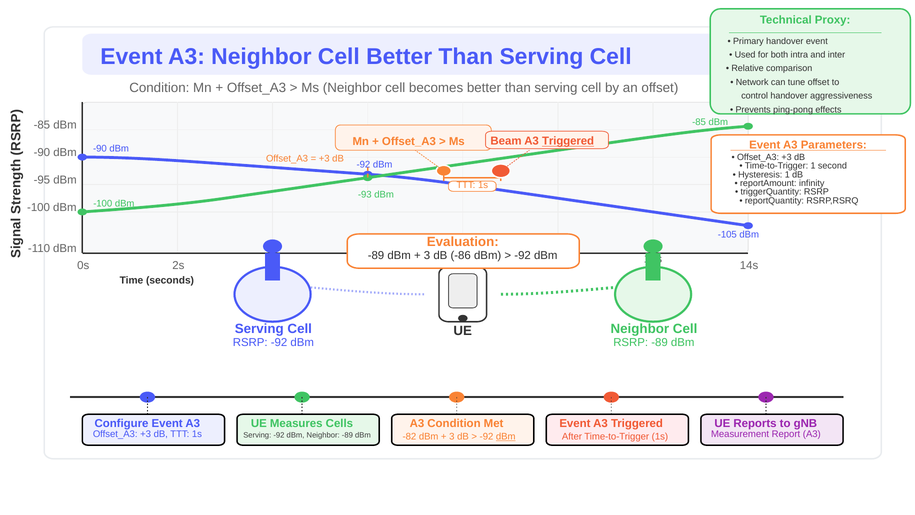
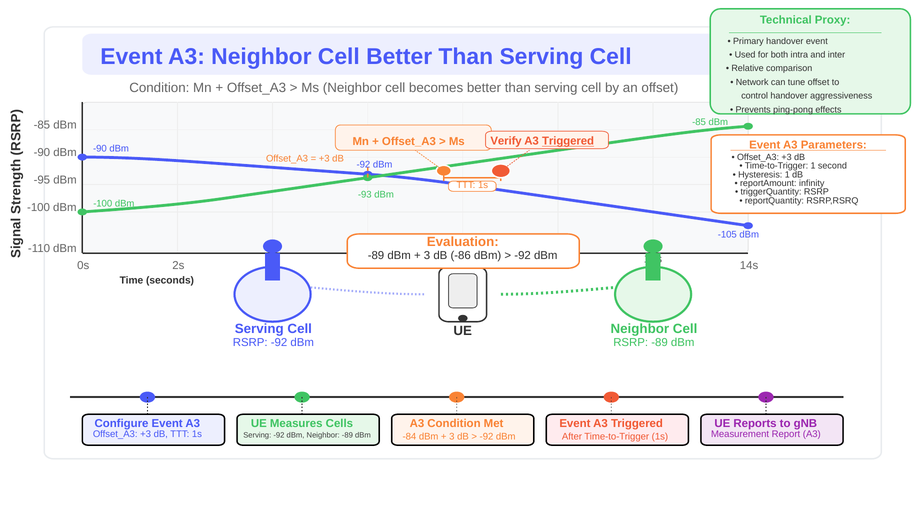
Beam: Beam -> Verify (506, 141)
-82: -82 -> -84 (409, 436)
dBm underline: present -> none (506, 436)
